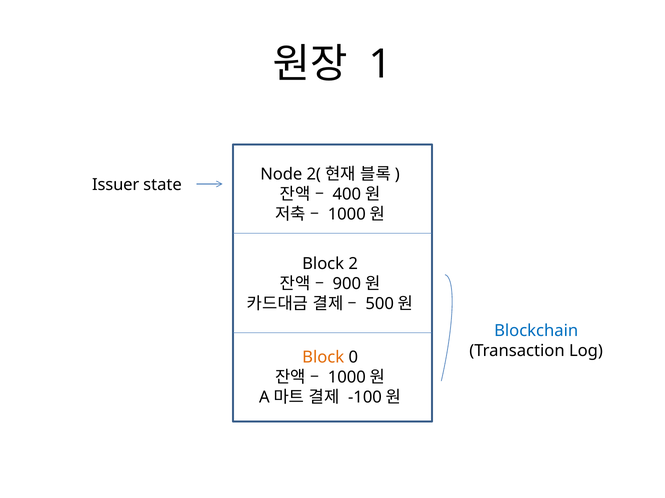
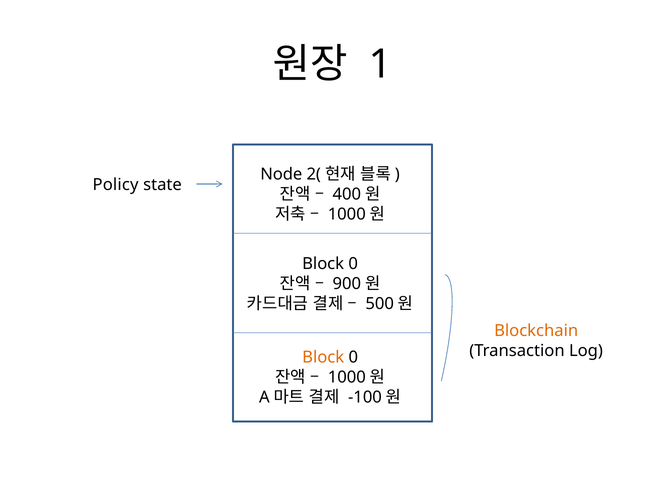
Issuer: Issuer -> Policy (116, 185)
2: 2 -> 0 (353, 264)
Blockchain colour: blue -> orange (536, 331)
